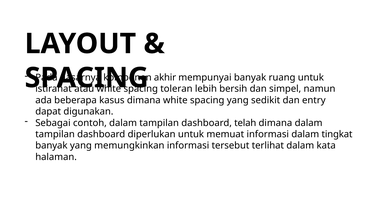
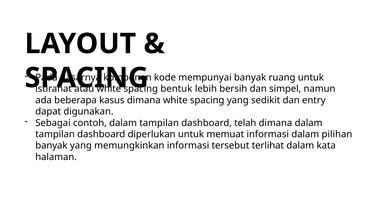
akhir: akhir -> kode (165, 78)
toleran: toleran -> bentuk (176, 89)
tingkat: tingkat -> pilihan (337, 134)
